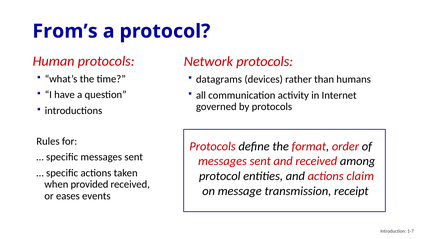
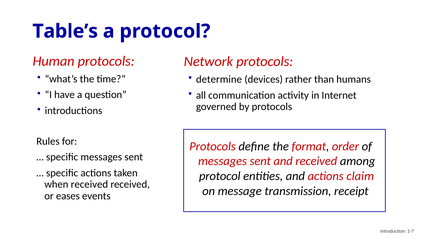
From’s: From’s -> Table’s (65, 31)
datagrams: datagrams -> determine (219, 79)
when provided: provided -> received (89, 185)
